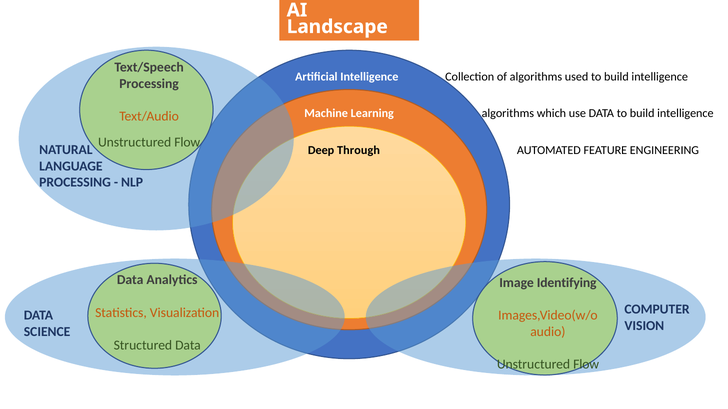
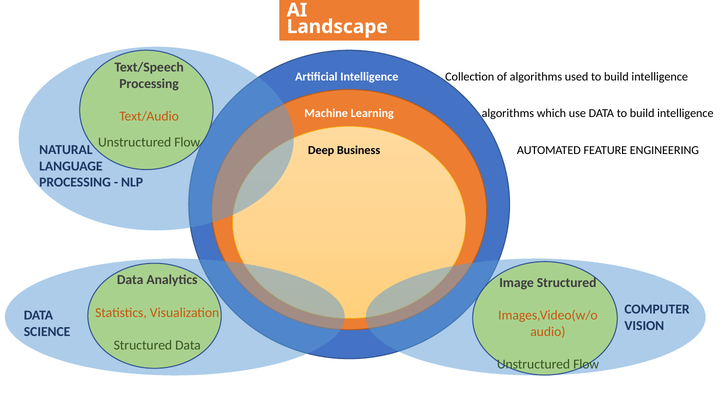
Through: Through -> Business (359, 151)
Image Identifying: Identifying -> Structured (567, 283)
